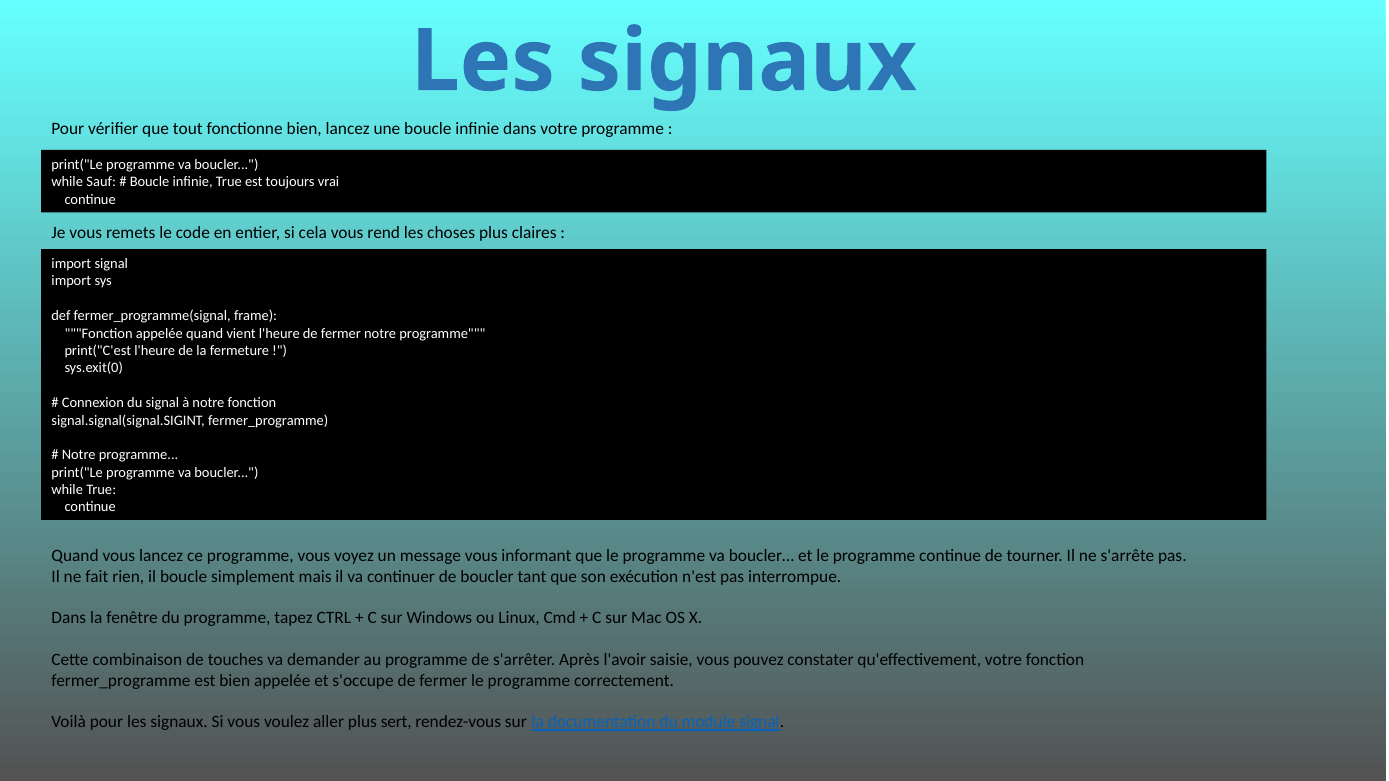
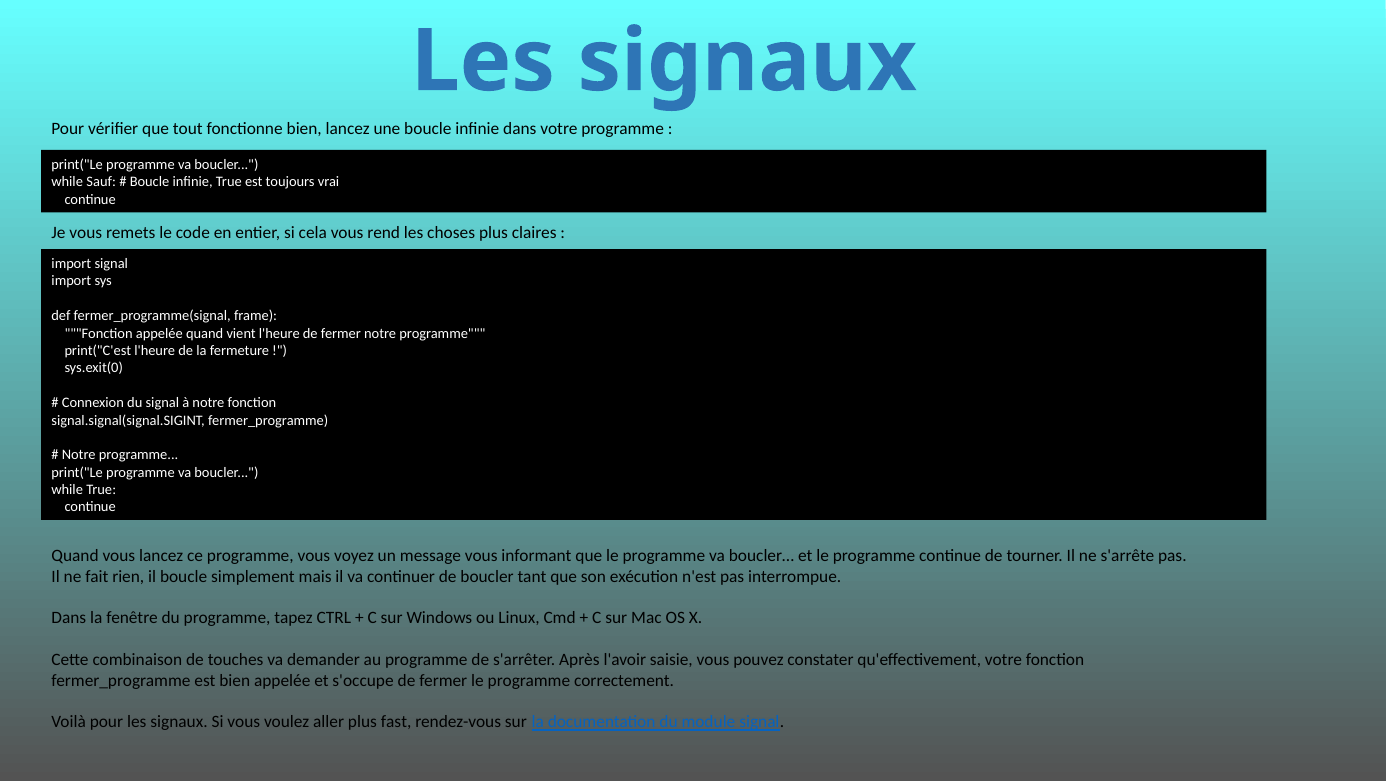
sert: sert -> fast (396, 723)
